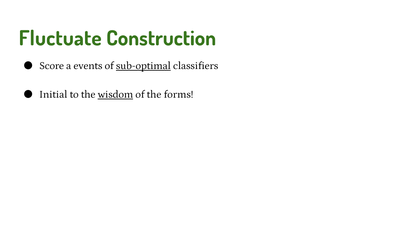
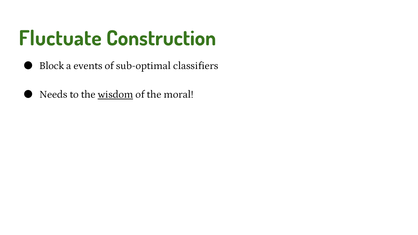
Score: Score -> Block (52, 66)
sub-optimal underline: present -> none (143, 66)
Initial: Initial -> Needs (53, 95)
forms: forms -> moral (179, 95)
